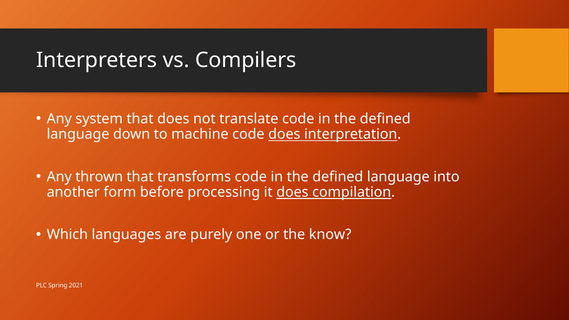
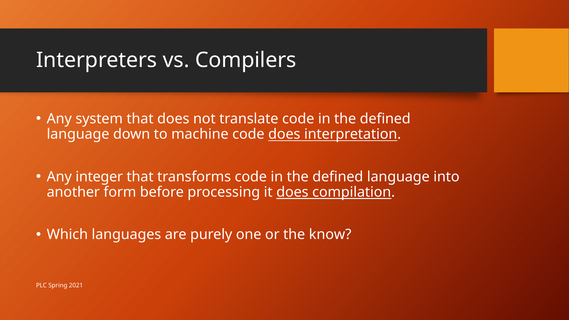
thrown: thrown -> integer (99, 177)
